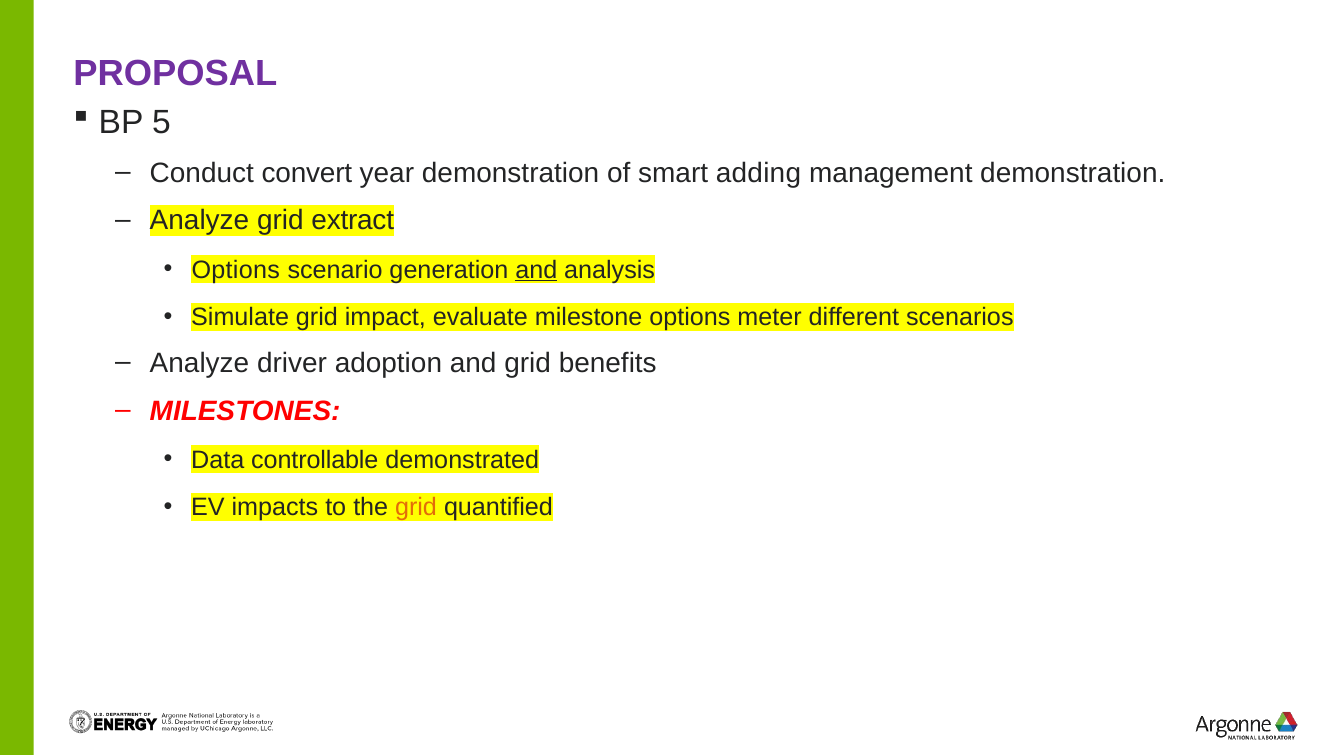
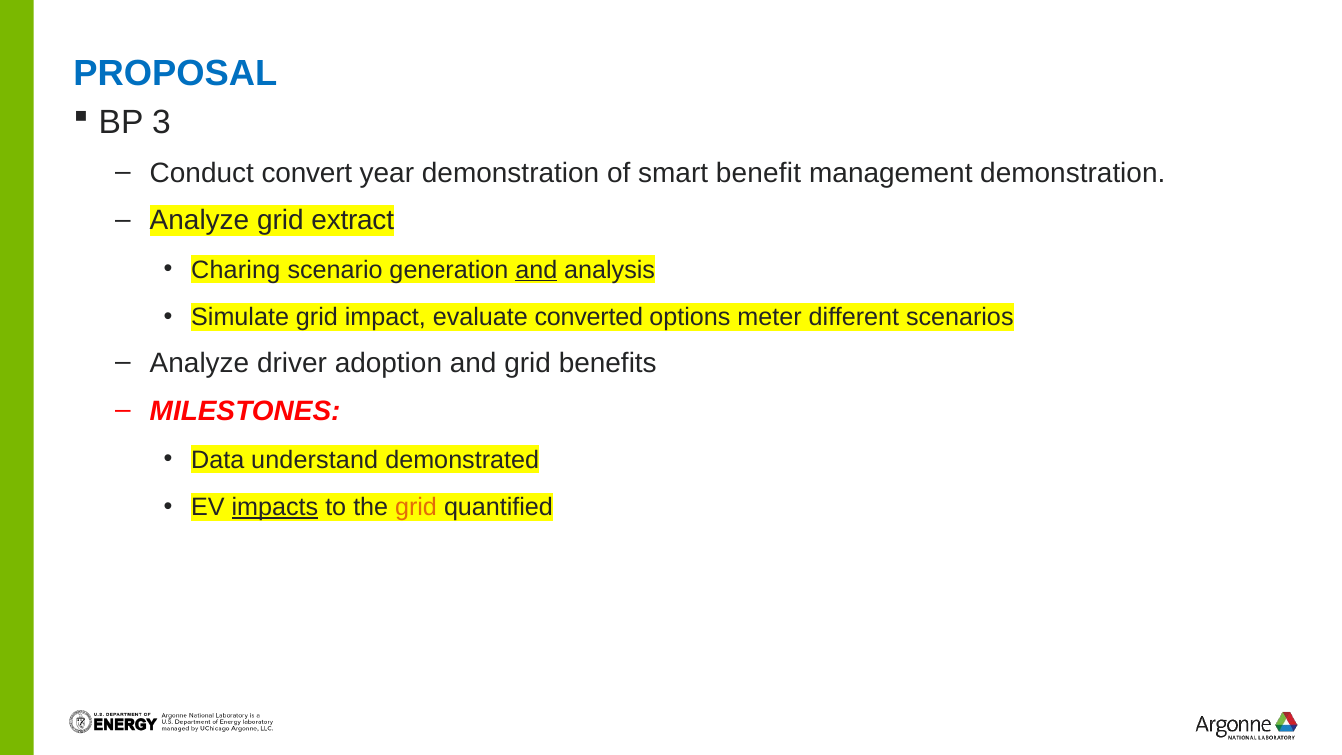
PROPOSAL colour: purple -> blue (175, 73)
5: 5 -> 3 (161, 123)
adding: adding -> benefit (758, 173)
Options: Options -> Charing (236, 270)
milestone: milestone -> converted (589, 317)
controllable: controllable -> understand (315, 460)
impacts underline: none -> present (275, 507)
